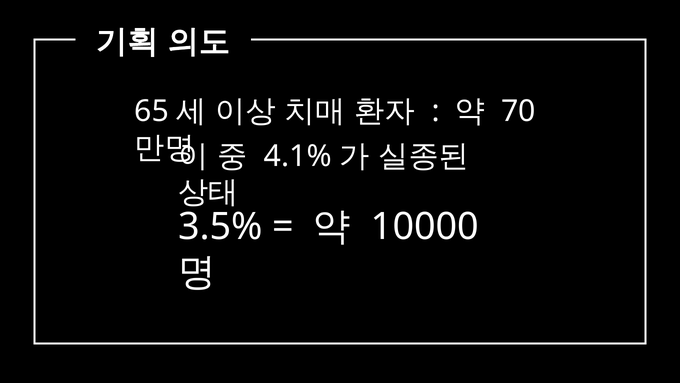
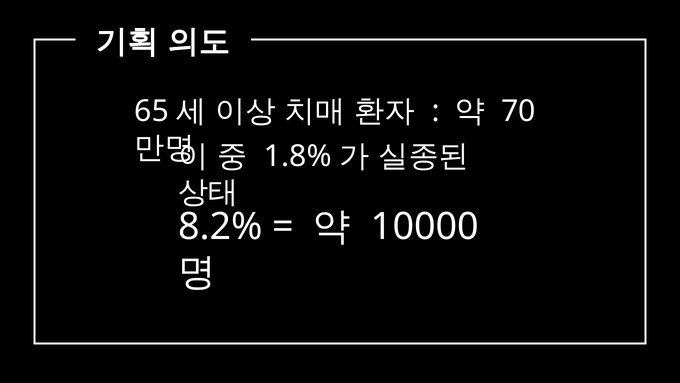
4.1%: 4.1% -> 1.8% (298, 156)
3.5%: 3.5% -> 8.2% (220, 227)
